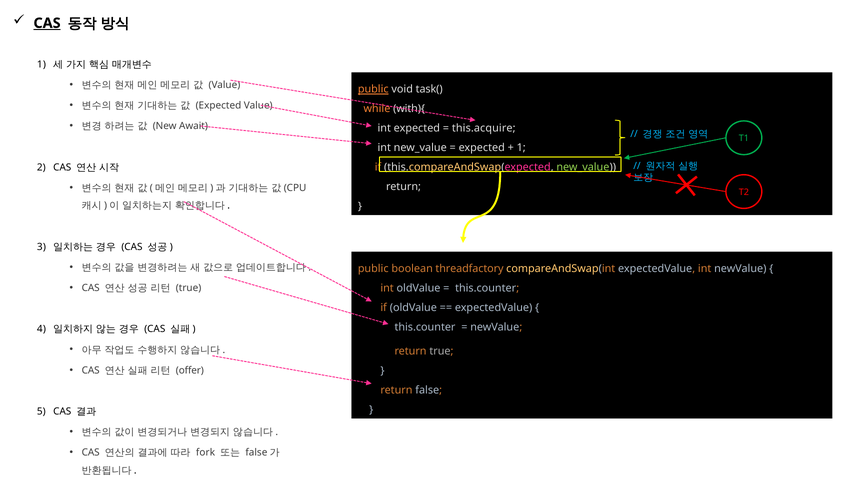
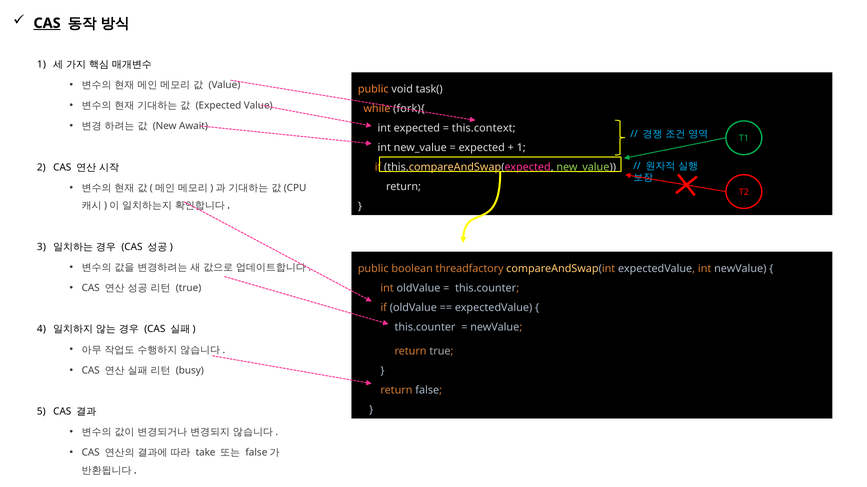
public underline: present -> none (373, 89)
with){: with){ -> fork){ (409, 109)
this.acquire: this.acquire -> this.context (484, 128)
offer: offer -> busy (190, 371)
fork: fork -> take (206, 453)
